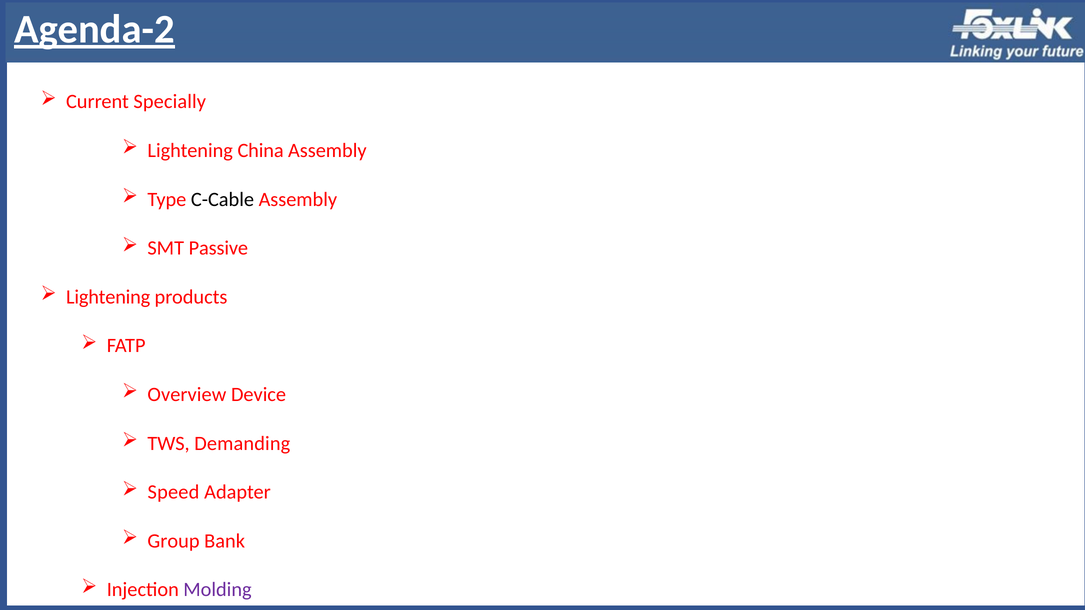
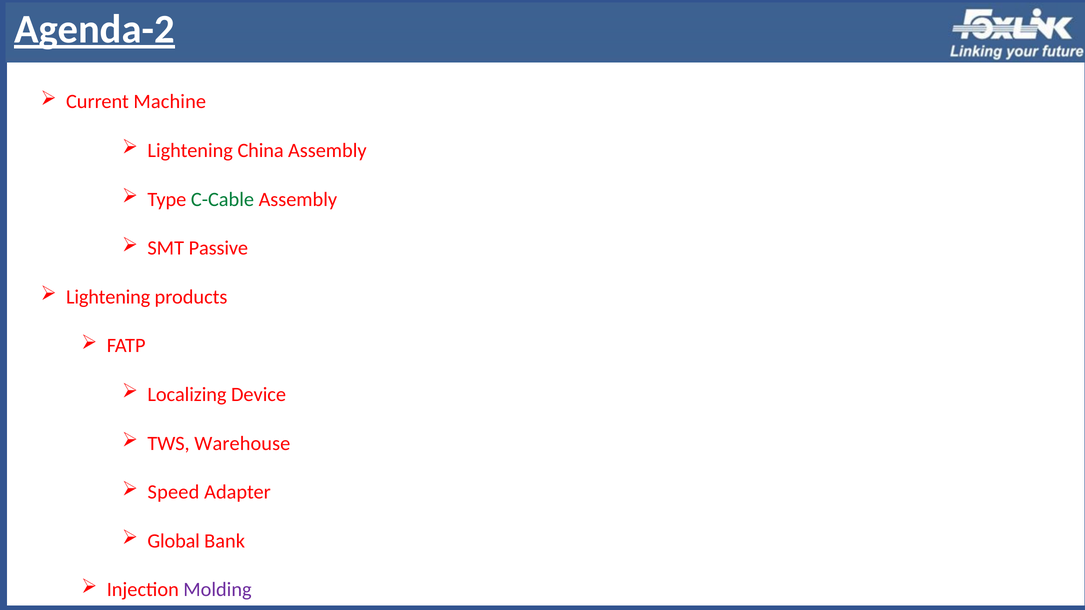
Specially: Specially -> Machine (170, 102)
C-Cable colour: black -> green (222, 199)
Overview: Overview -> Localizing (187, 395)
Demanding: Demanding -> Warehouse (242, 444)
Group: Group -> Global (174, 541)
